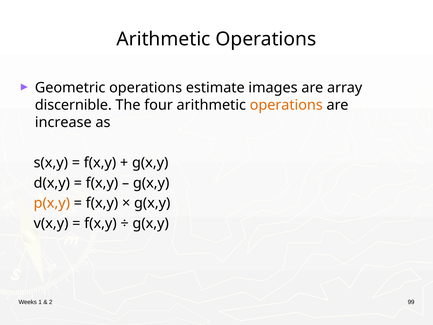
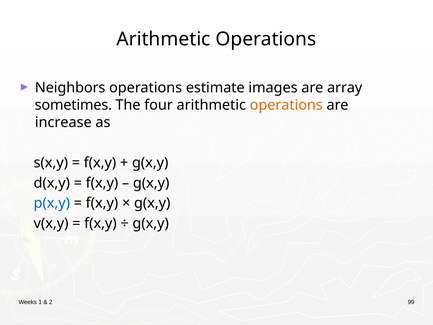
Geometric: Geometric -> Neighbors (70, 88)
discernible: discernible -> sometimes (73, 105)
p(x,y colour: orange -> blue (52, 203)
